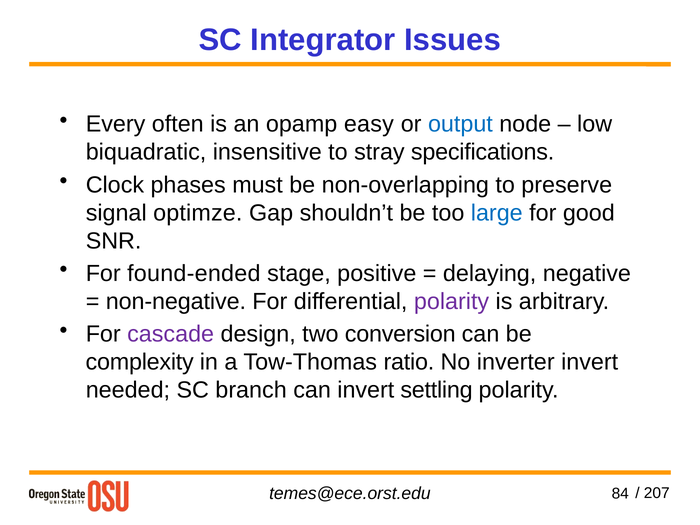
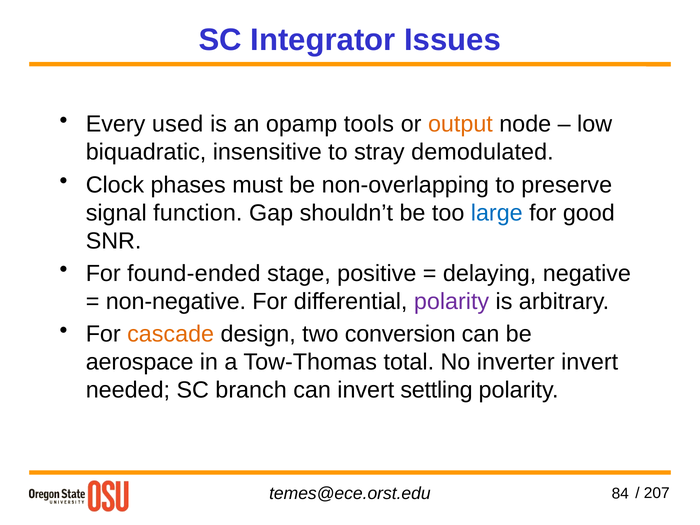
often: often -> used (178, 124)
easy: easy -> tools (369, 124)
output colour: blue -> orange (460, 124)
specifications: specifications -> demodulated (482, 152)
optimze: optimze -> function (198, 213)
cascade colour: purple -> orange (171, 334)
complexity: complexity -> aerospace (140, 362)
ratio: ratio -> total (409, 362)
